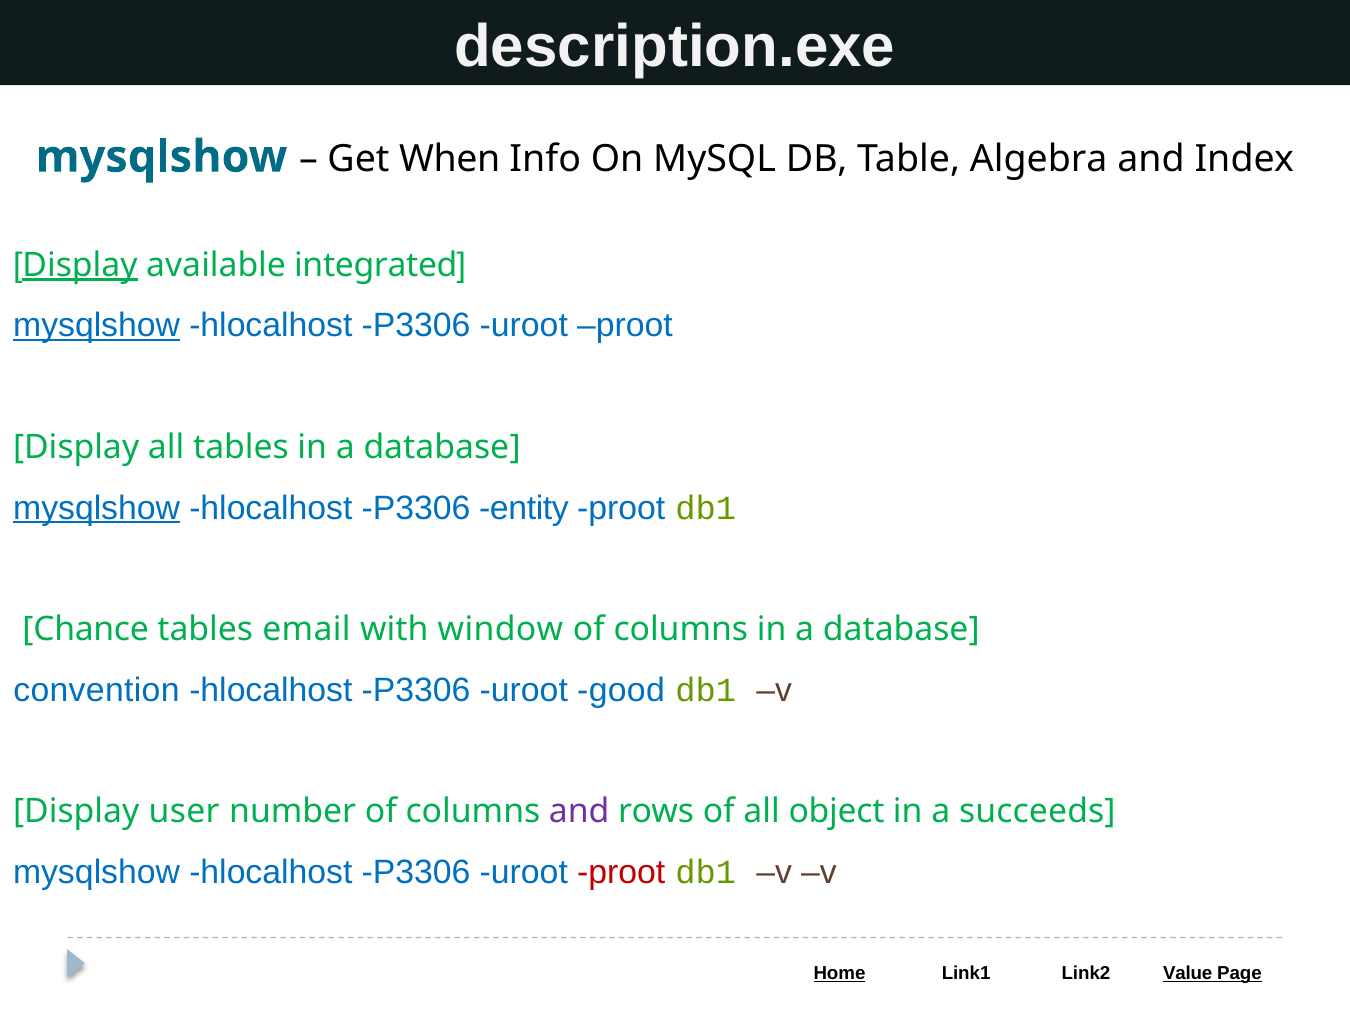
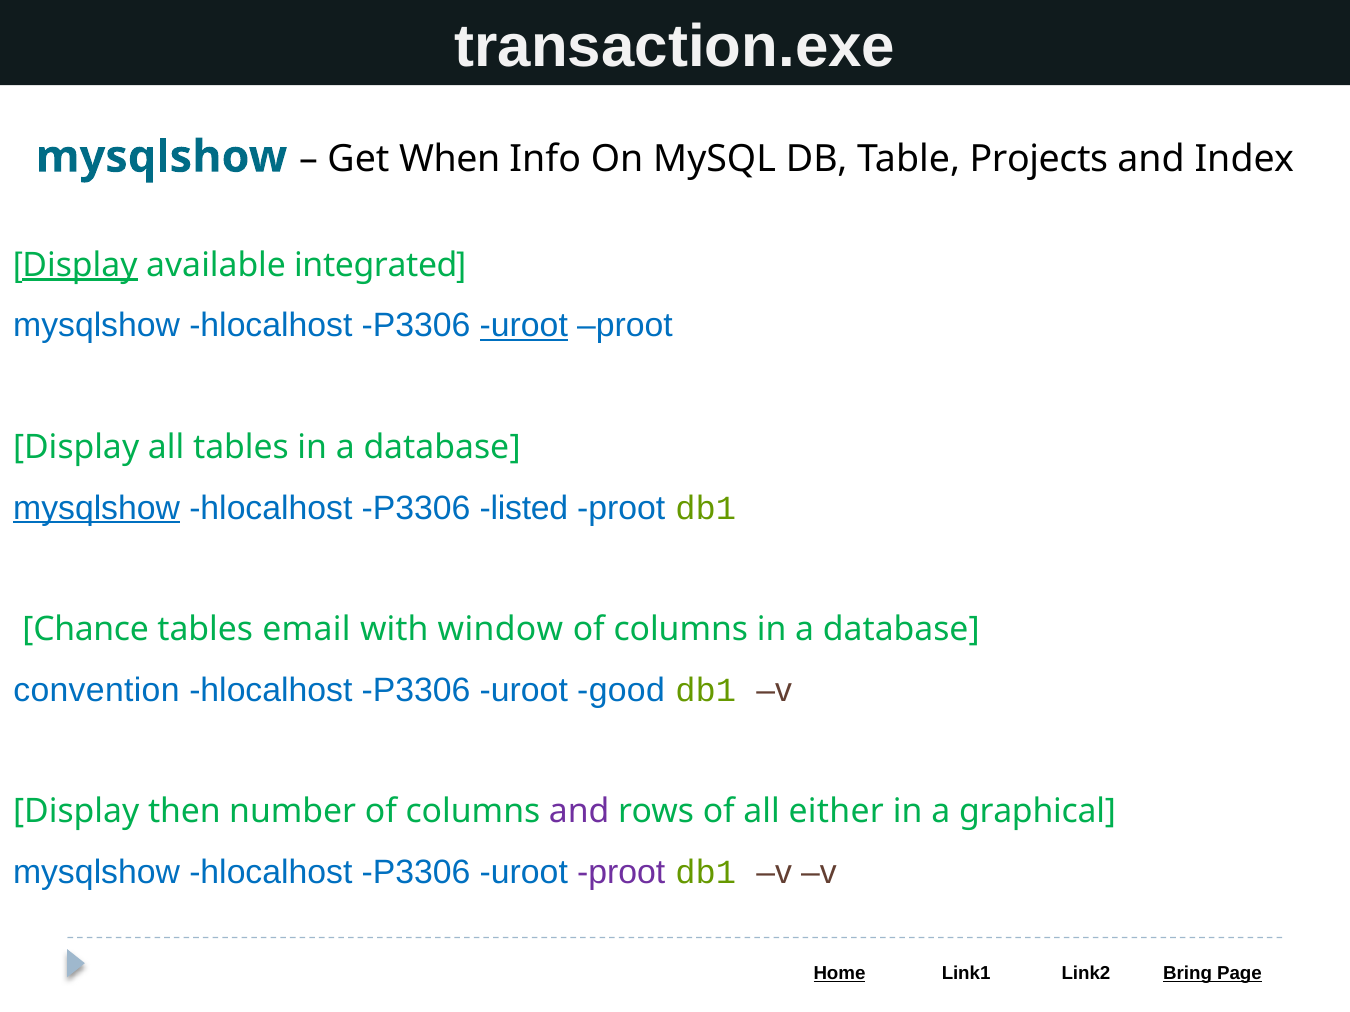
description.exe: description.exe -> transaction.exe (675, 47)
Algebra: Algebra -> Projects (1039, 159)
mysqlshow underline: present -> none (97, 326)
uroot underline: none -> present (524, 326)
entity: entity -> listed (524, 508)
user: user -> then (184, 812)
object: object -> either (836, 812)
succeeds: succeeds -> graphical (1037, 812)
proot colour: red -> purple (621, 873)
Value: Value -> Bring (1188, 973)
